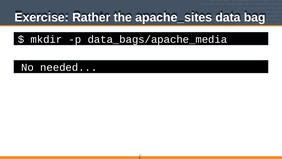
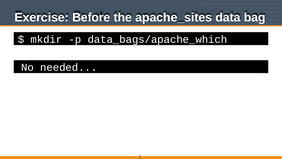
Rather: Rather -> Before (91, 17)
data_bags/apache_media: data_bags/apache_media -> data_bags/apache_which (157, 39)
